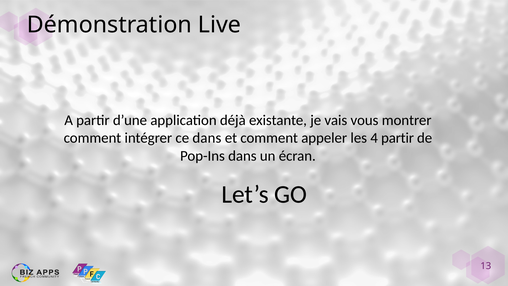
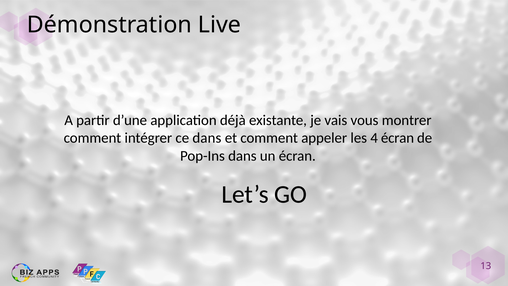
4 partir: partir -> écran (398, 138)
